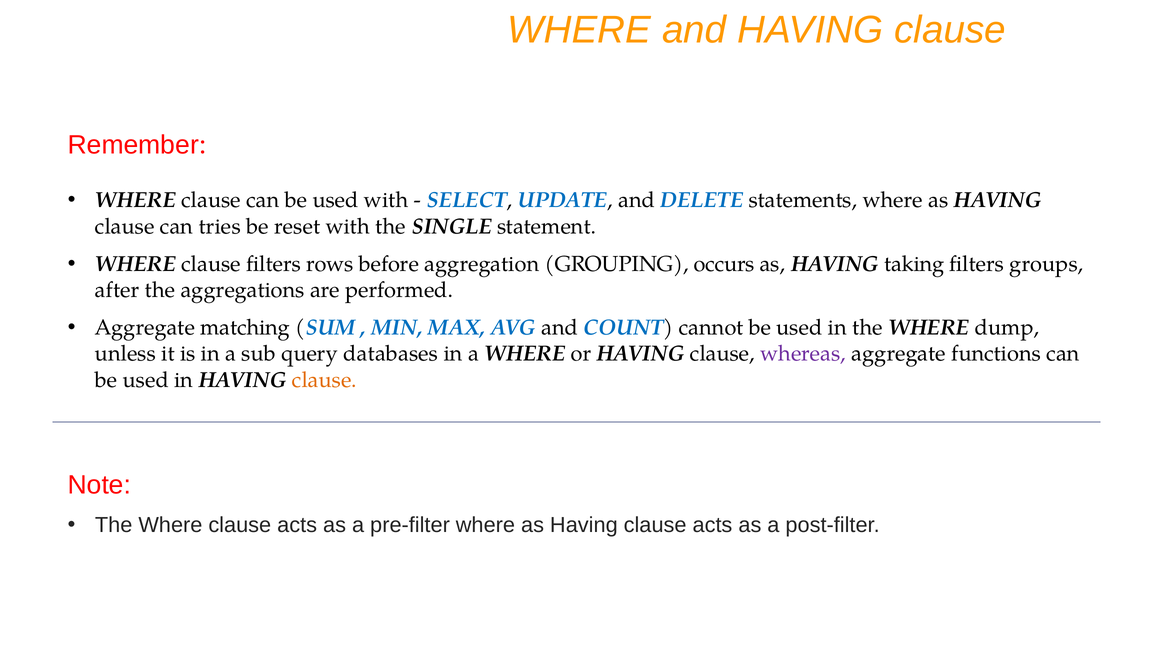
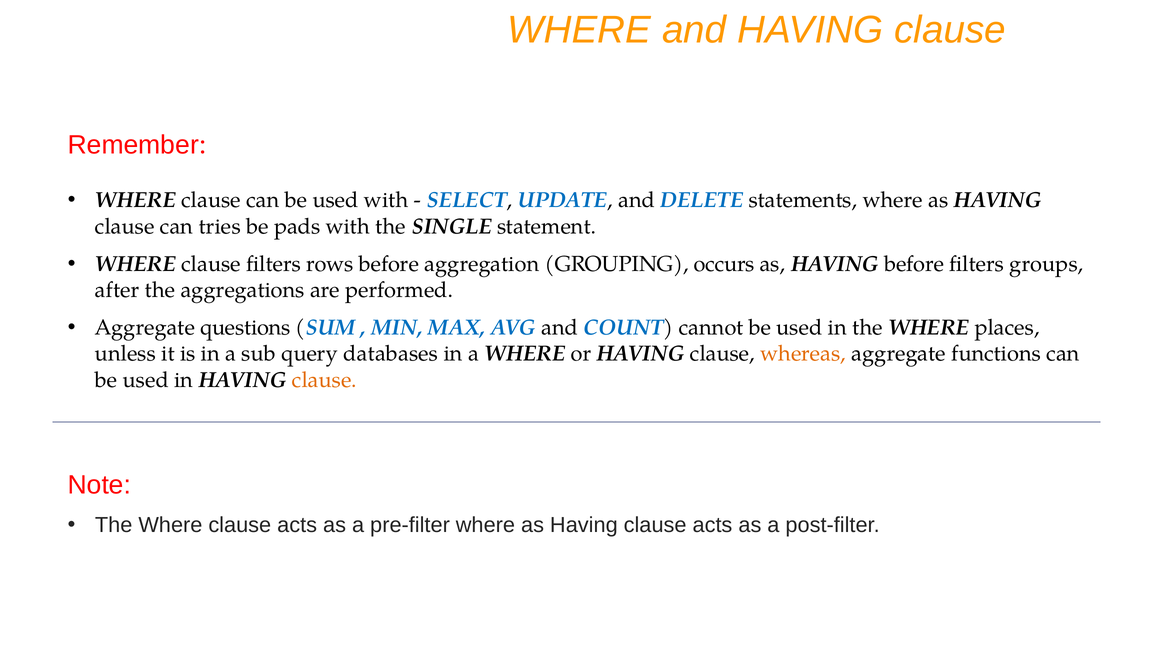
reset: reset -> pads (297, 227)
HAVING taking: taking -> before (914, 264)
matching: matching -> questions (245, 328)
dump: dump -> places (1007, 328)
whereas colour: purple -> orange (803, 354)
